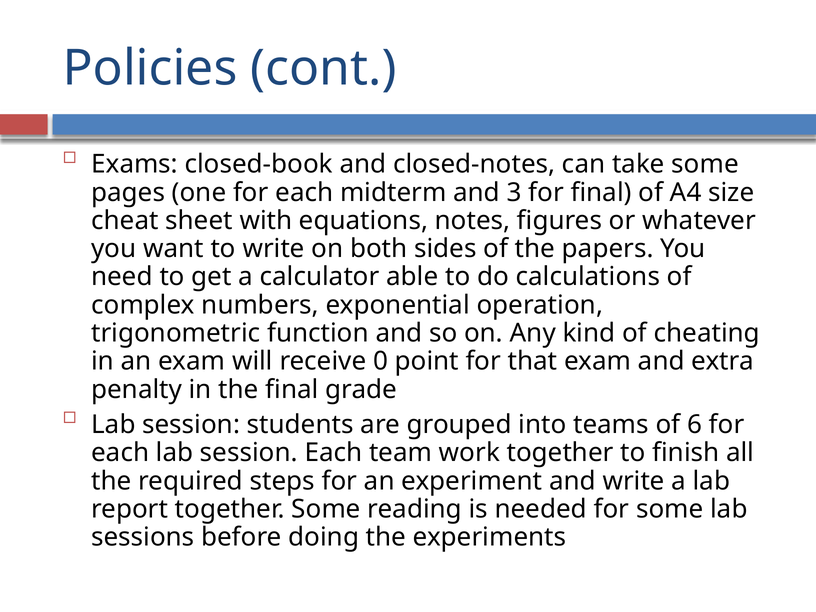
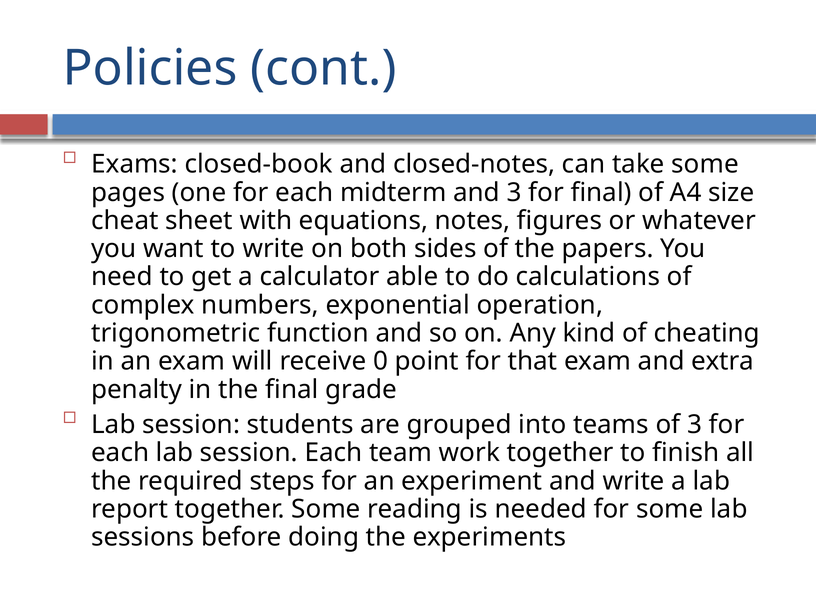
of 6: 6 -> 3 (695, 425)
